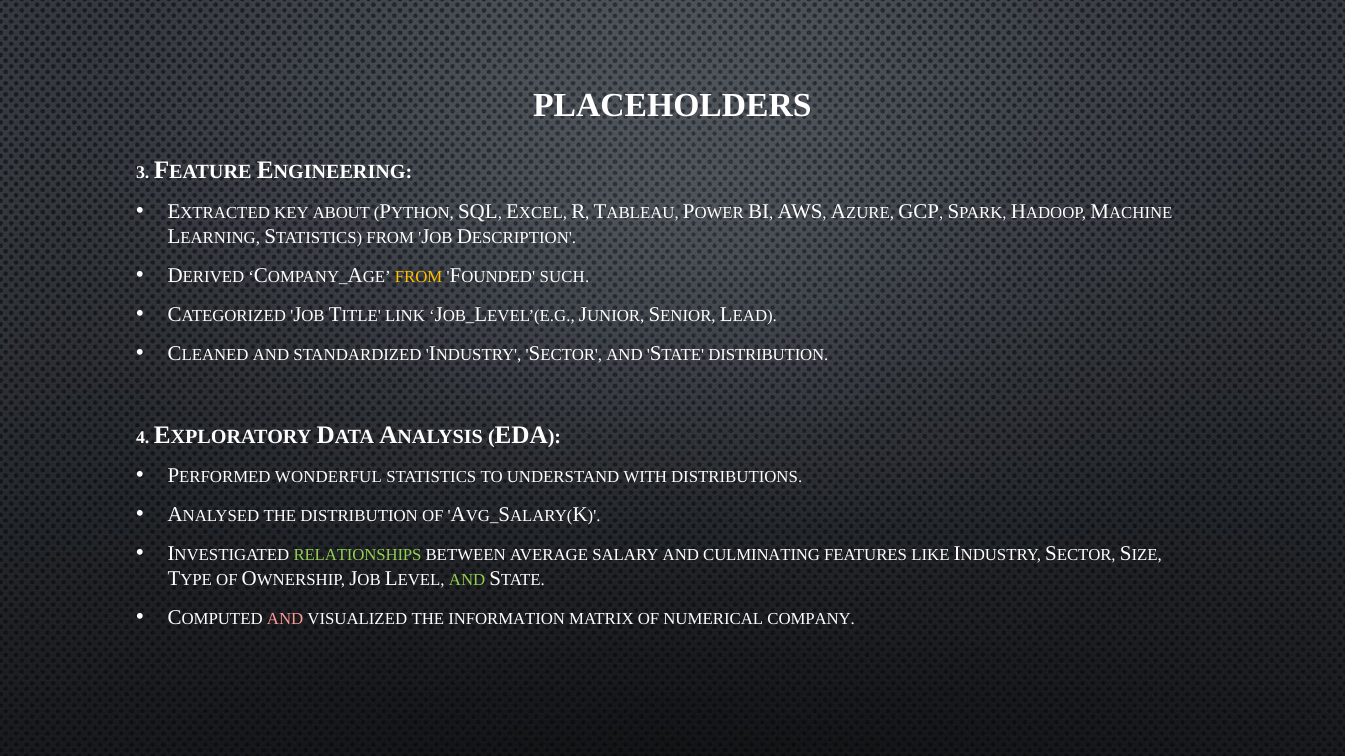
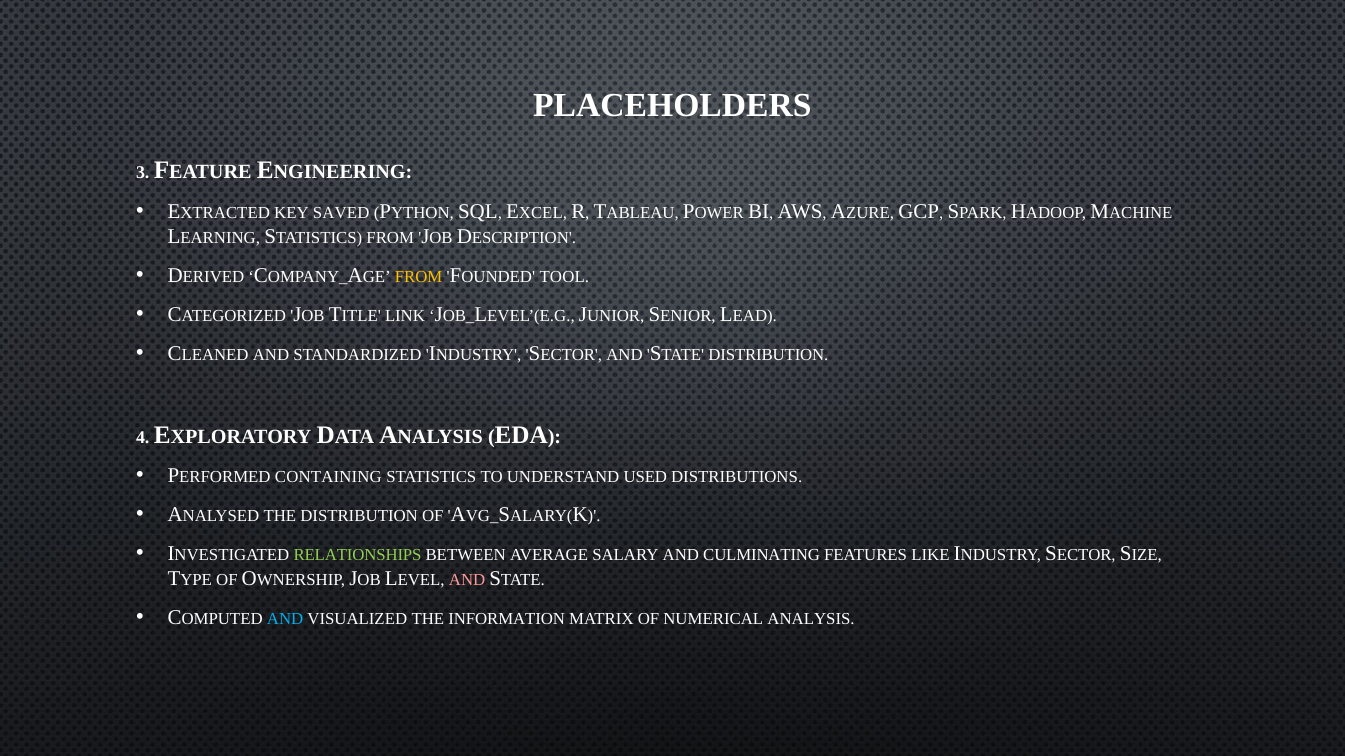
ABOUT: ABOUT -> SAVED (341, 213)
SUCH: SUCH -> TOOL (564, 277)
WONDERFUL: WONDERFUL -> CONTAINING (328, 478)
WITH: WITH -> USED (645, 478)
AND colour: light green -> pink (467, 581)
AND colour: pink -> light blue (285, 620)
COMPANY: COMPANY -> ANALYSIS (811, 620)
